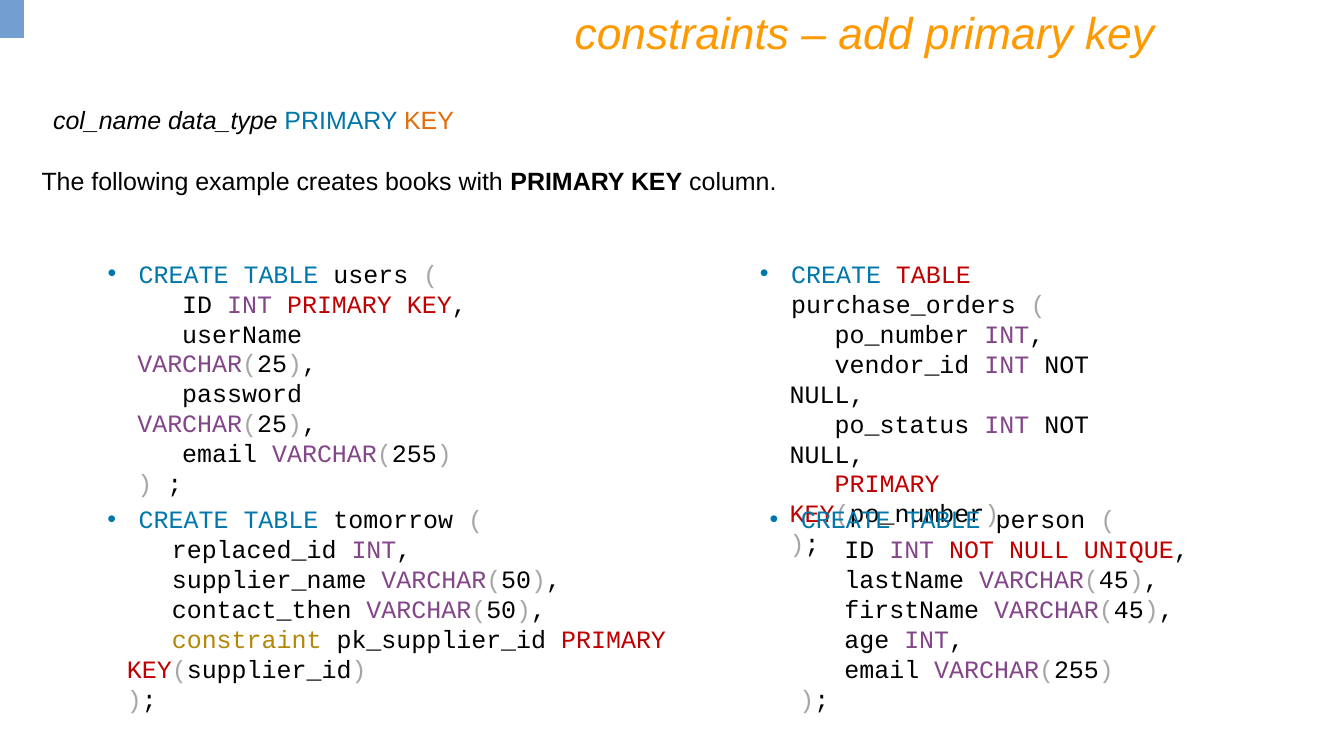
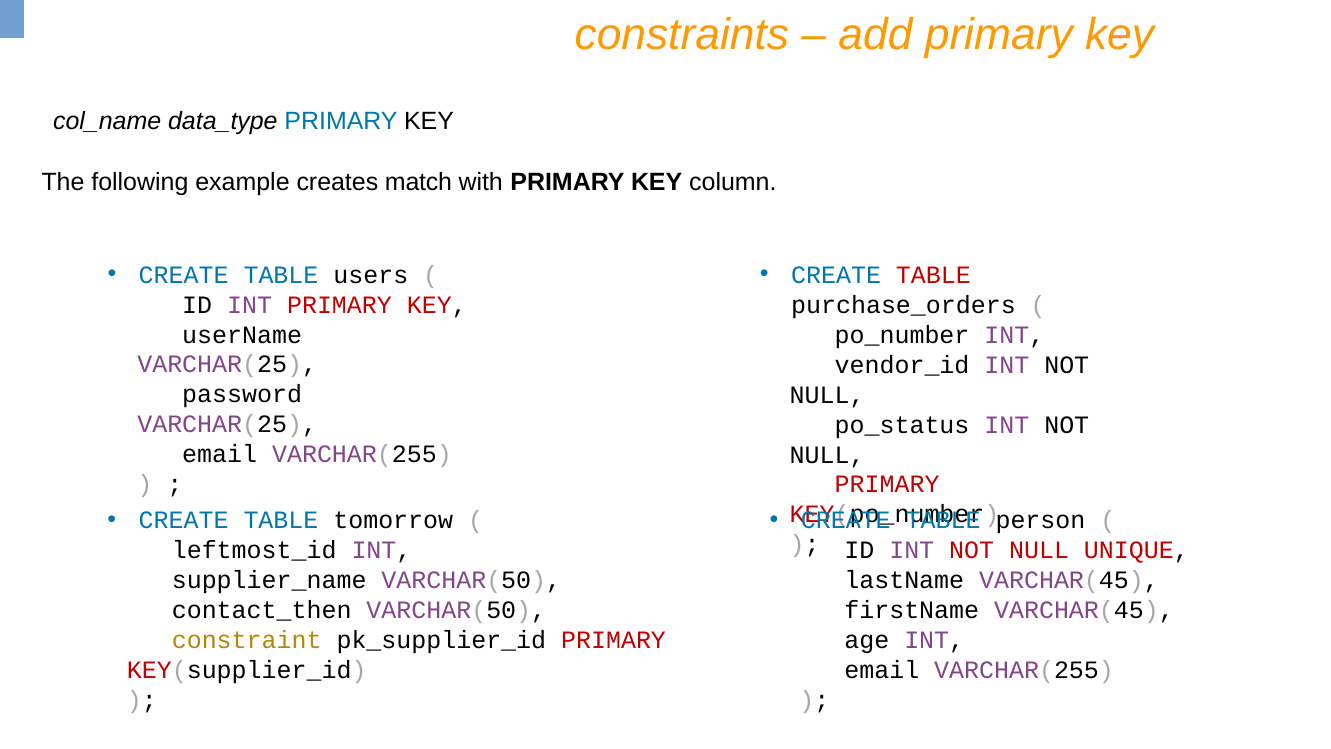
KEY colour: orange -> black (429, 121)
books: books -> match (418, 182)
replaced_id: replaced_id -> leftmost_id (254, 550)
